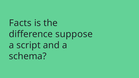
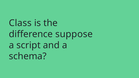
Facts: Facts -> Class (20, 23)
